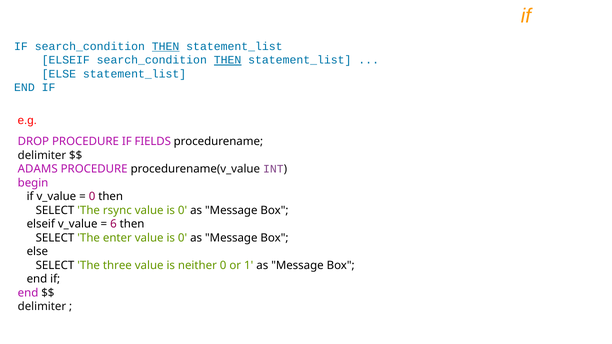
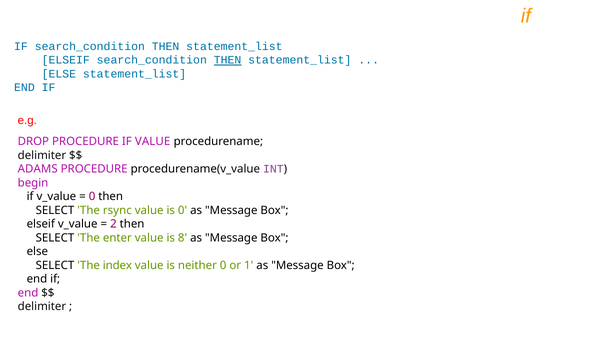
THEN underline: present -> none (166, 46)
IF FIELDS: FIELDS -> VALUE (153, 142)
6: 6 -> 2 (113, 224)
enter value is 0: 0 -> 8 (183, 238)
three: three -> index (117, 266)
